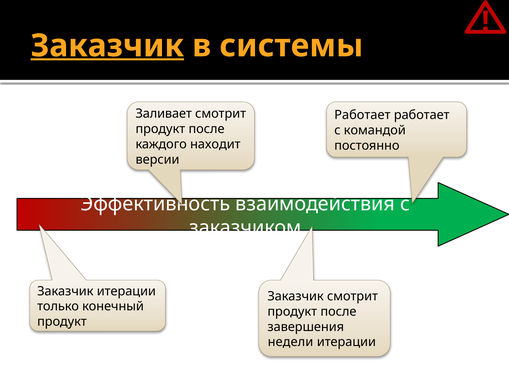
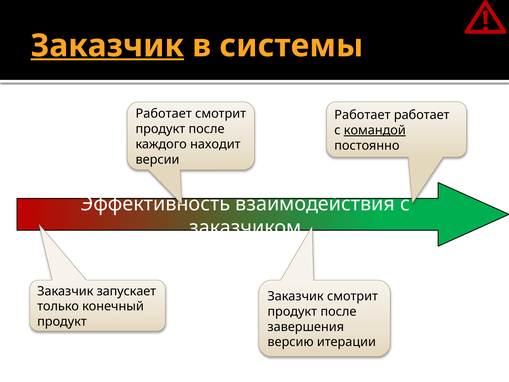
Заливает: Заливает -> Работает (164, 114)
командой underline: none -> present (375, 130)
Заказчик итерации: итерации -> запускает (126, 291)
недели: недели -> версию (291, 342)
